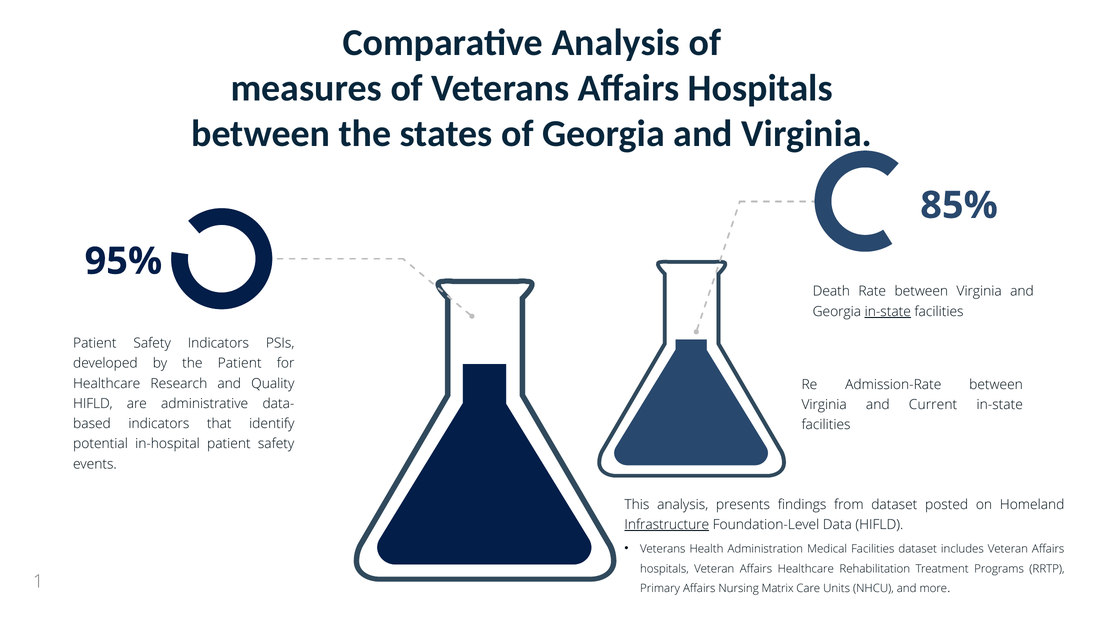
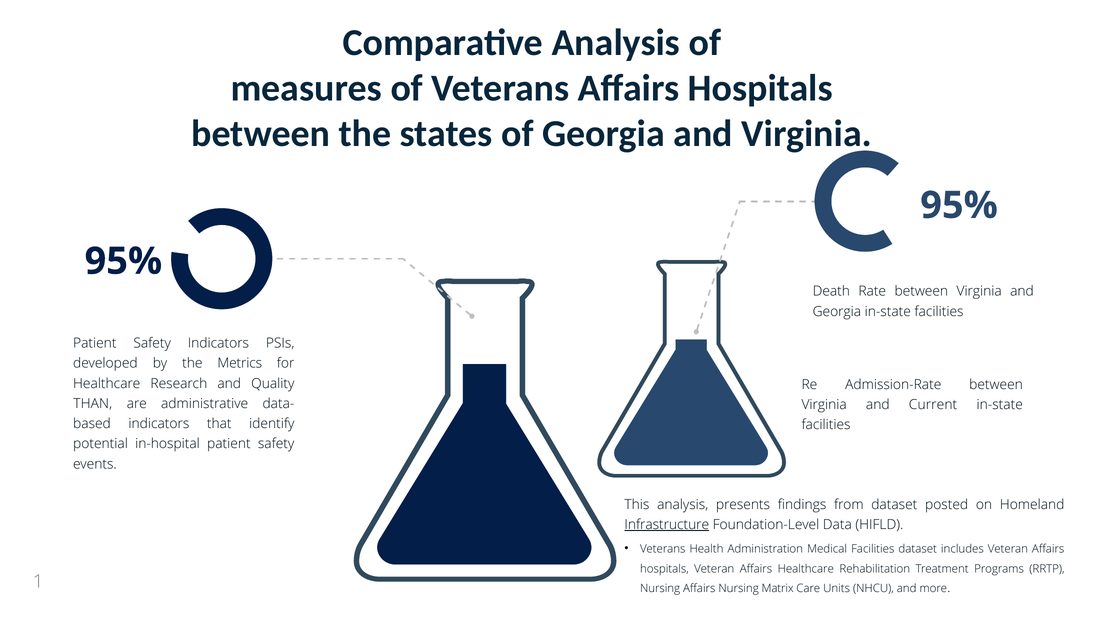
85%: 85% -> 95% (959, 205)
in-state underline: present -> none (888, 312)
the Patient: Patient -> Metrics (240, 363)
HIFLD: HIFLD -> THAN (93, 404)
Primary: Primary -> Nursing (660, 589)
